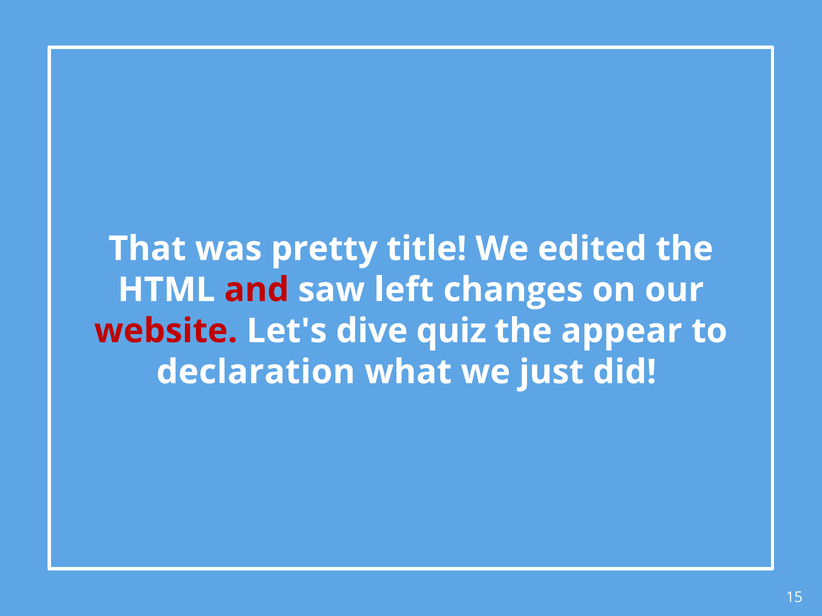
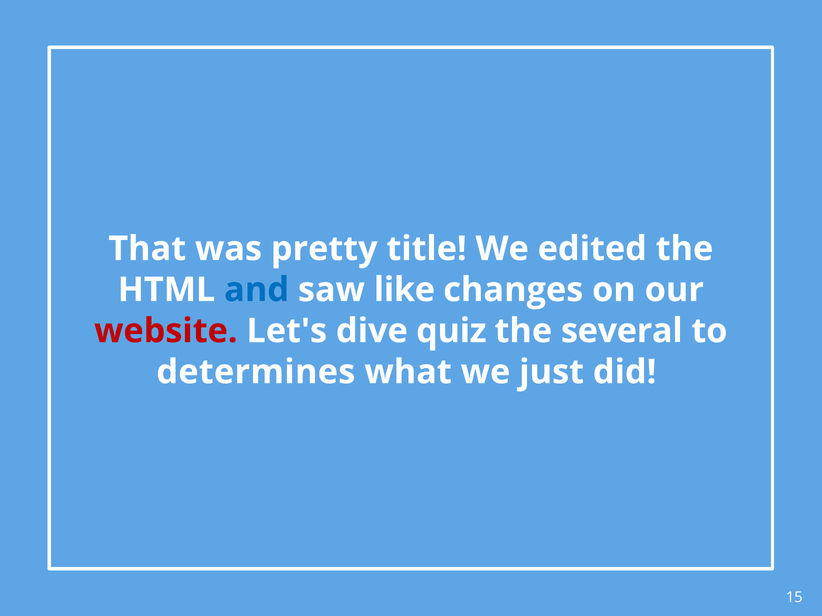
and colour: red -> blue (257, 290)
left: left -> like (404, 290)
appear: appear -> several (622, 331)
declaration: declaration -> determines (256, 372)
